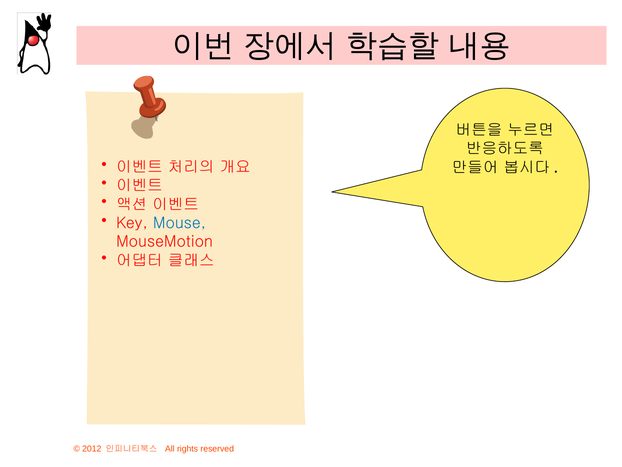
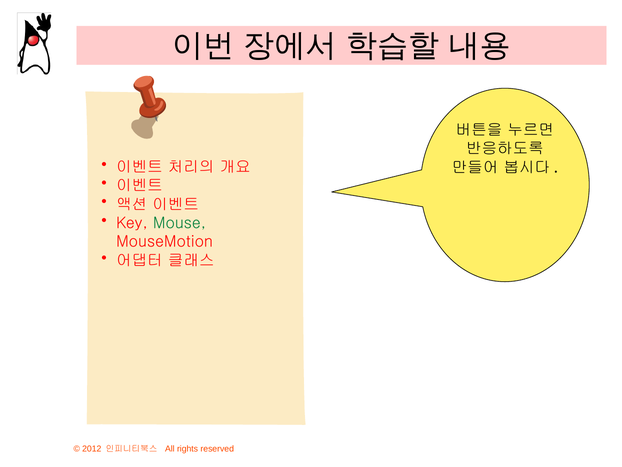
Mouse colour: blue -> green (179, 223)
